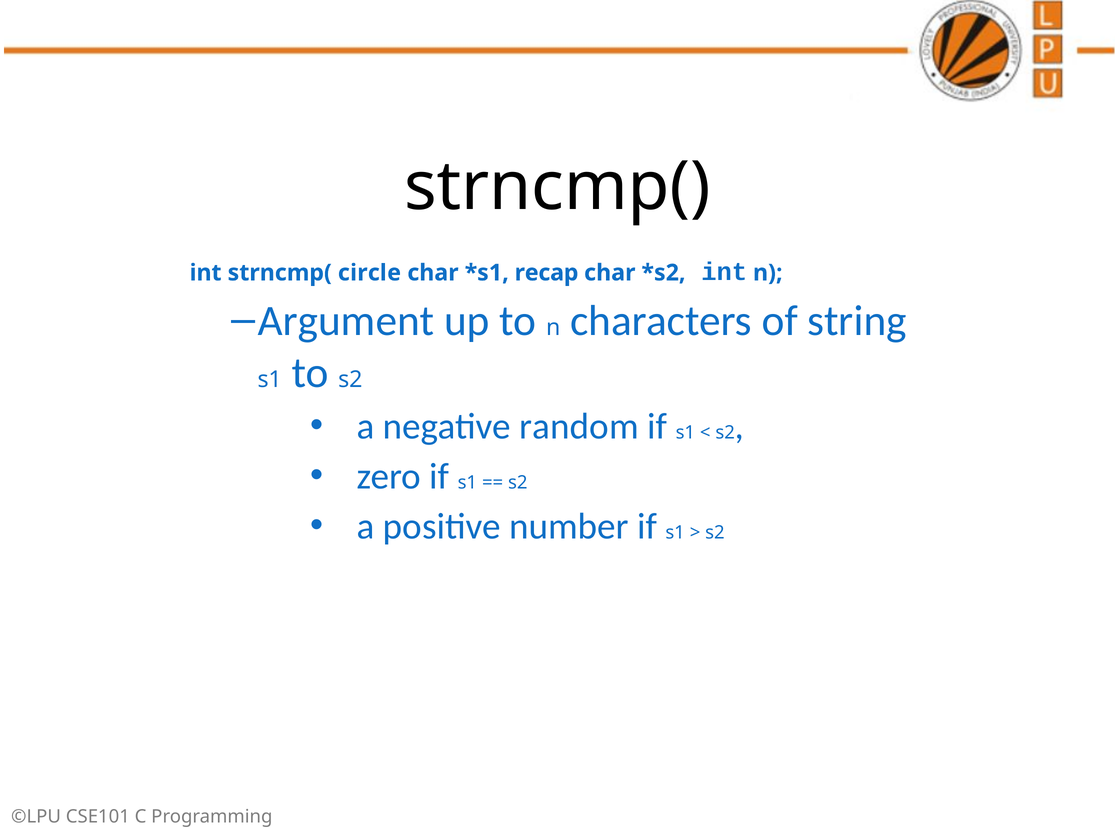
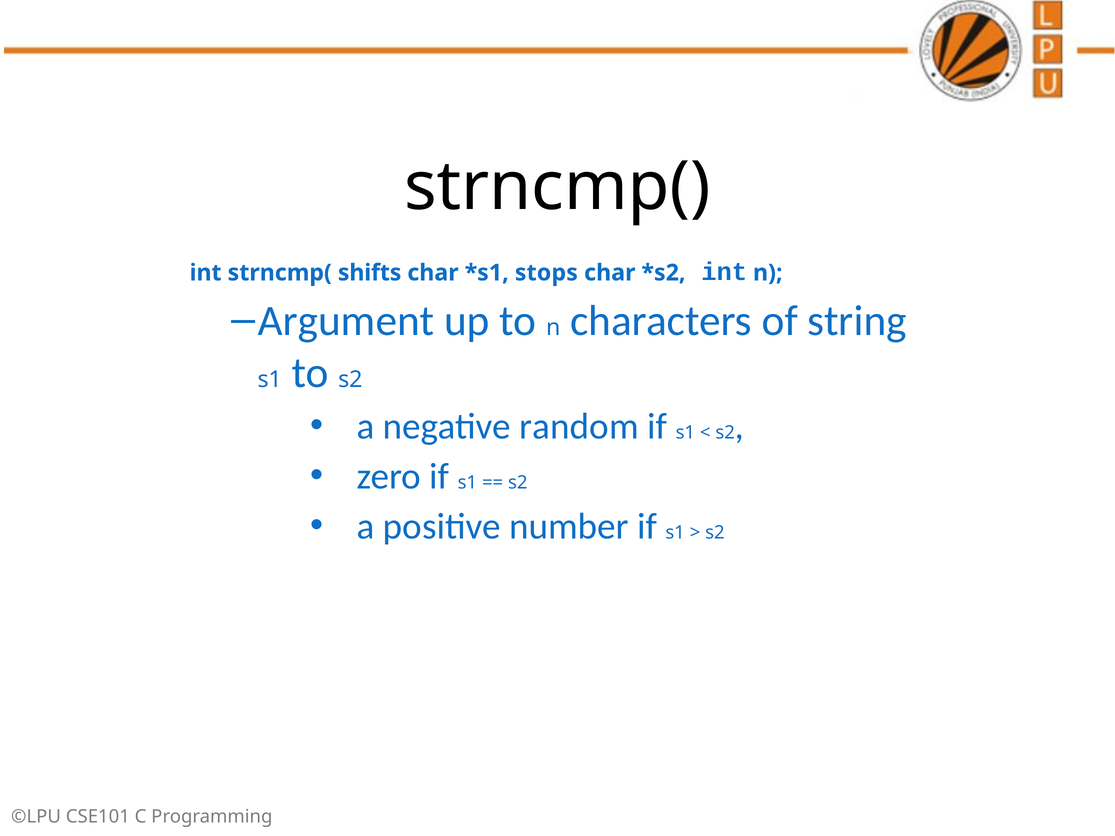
circle: circle -> shifts (370, 273)
recap: recap -> stops (546, 273)
